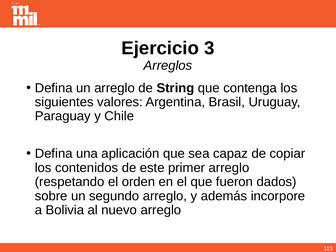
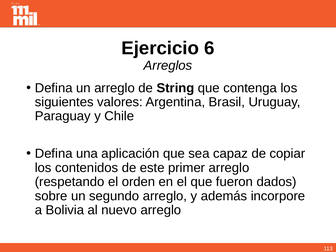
3: 3 -> 6 (209, 48)
